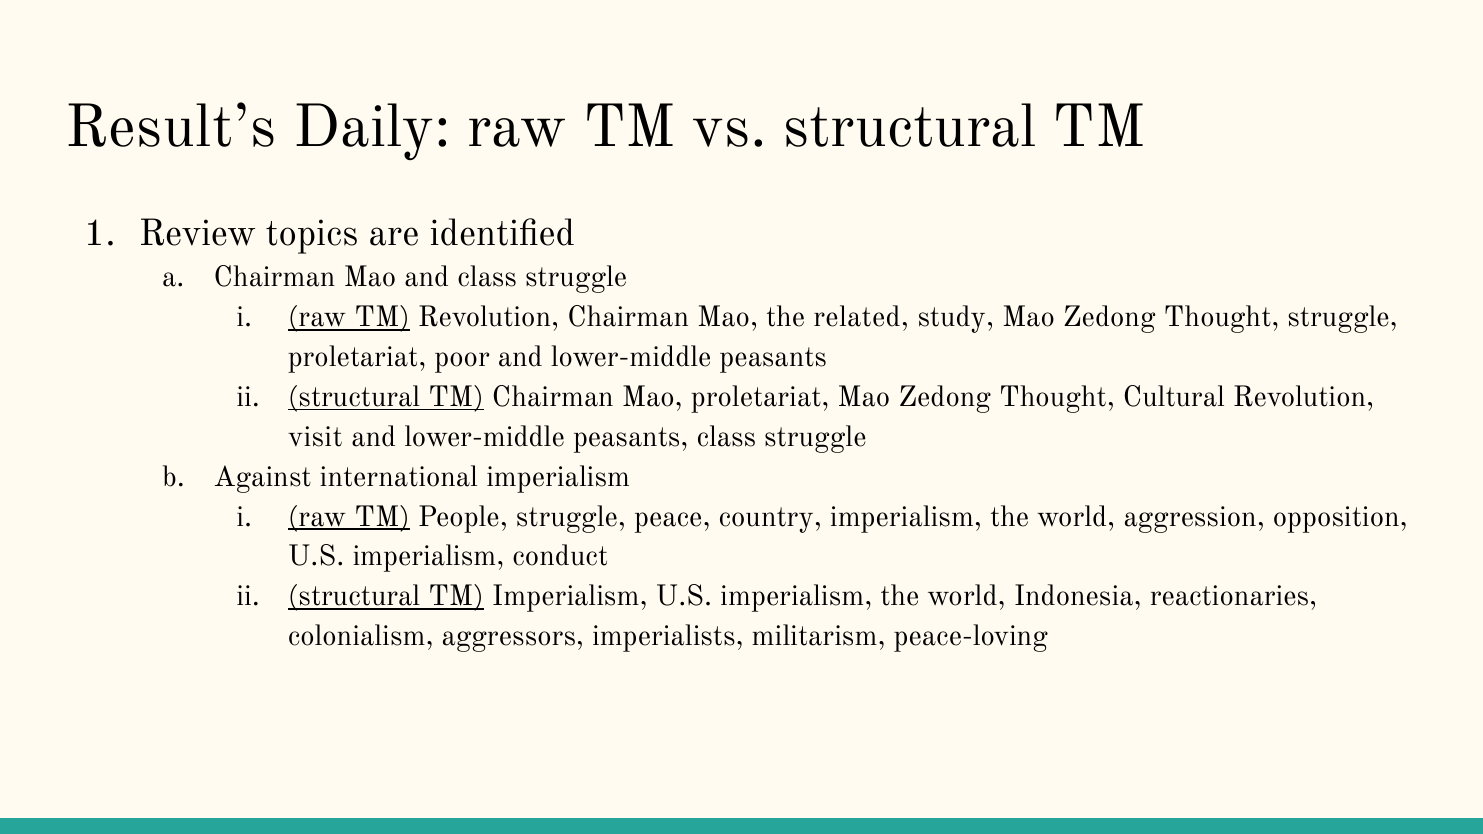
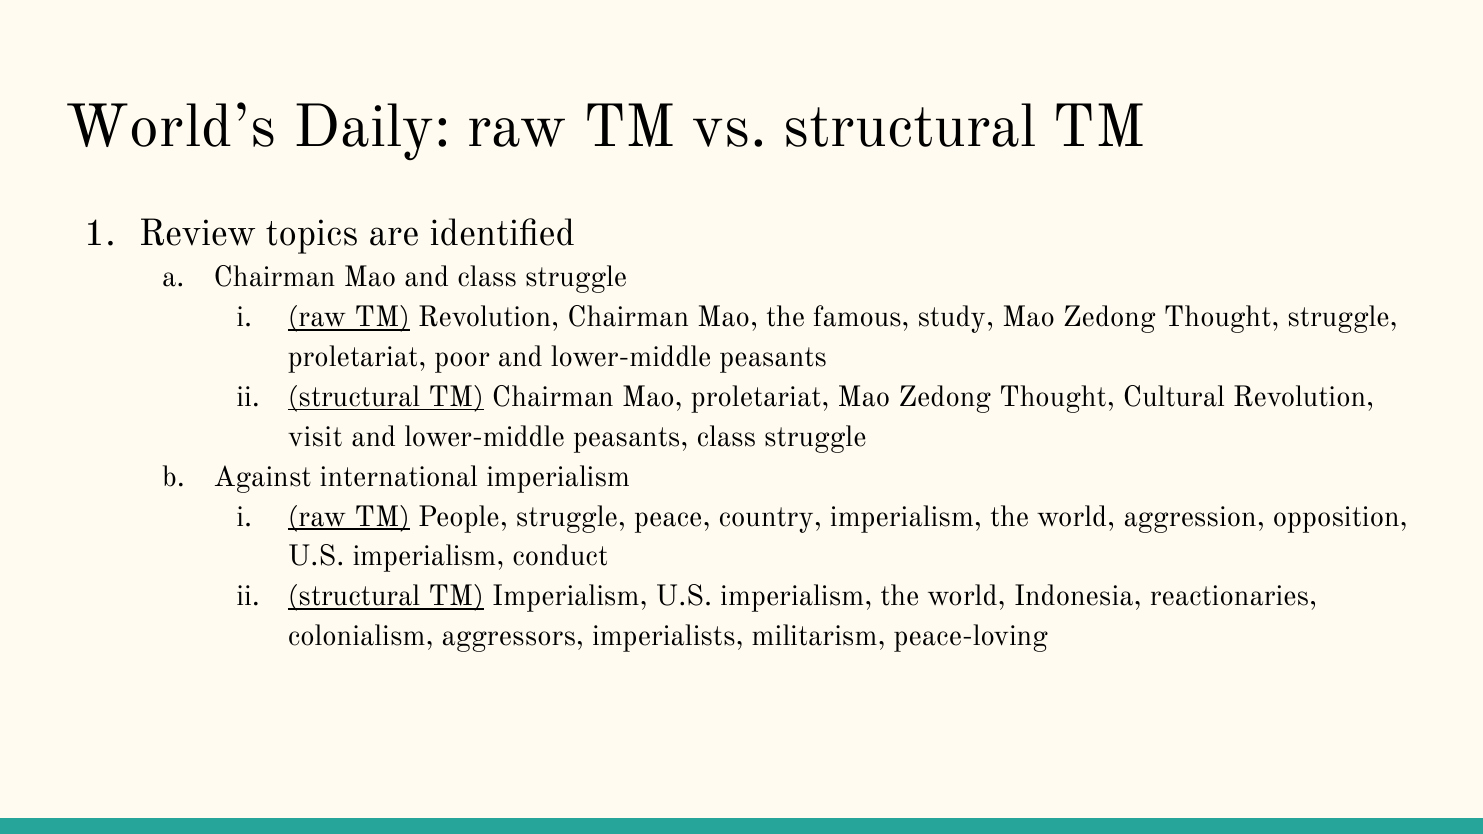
Result’s: Result’s -> World’s (171, 127)
related: related -> famous (861, 317)
